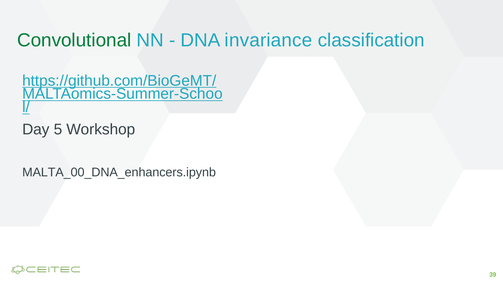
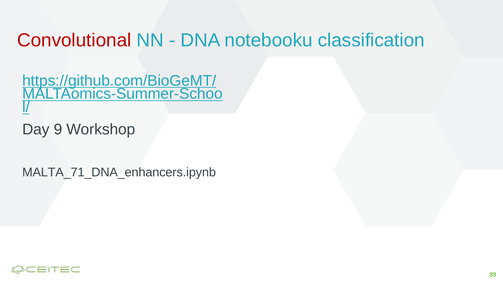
Convolutional colour: green -> red (74, 40)
invariance: invariance -> notebooku (269, 40)
5: 5 -> 9 (58, 129)
MALTA_00_DNA_enhancers.ipynb: MALTA_00_DNA_enhancers.ipynb -> MALTA_71_DNA_enhancers.ipynb (119, 172)
